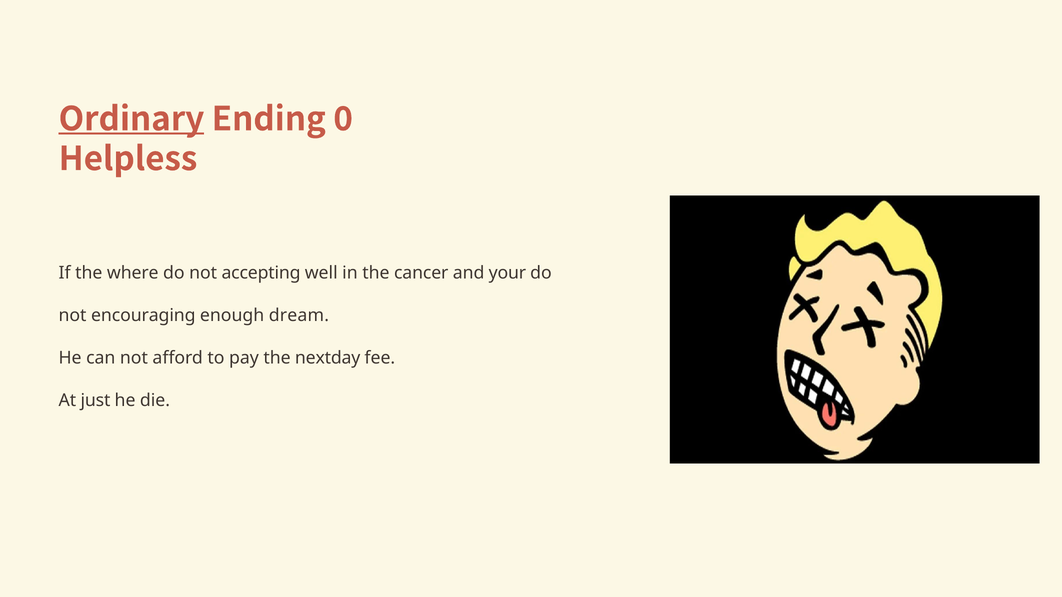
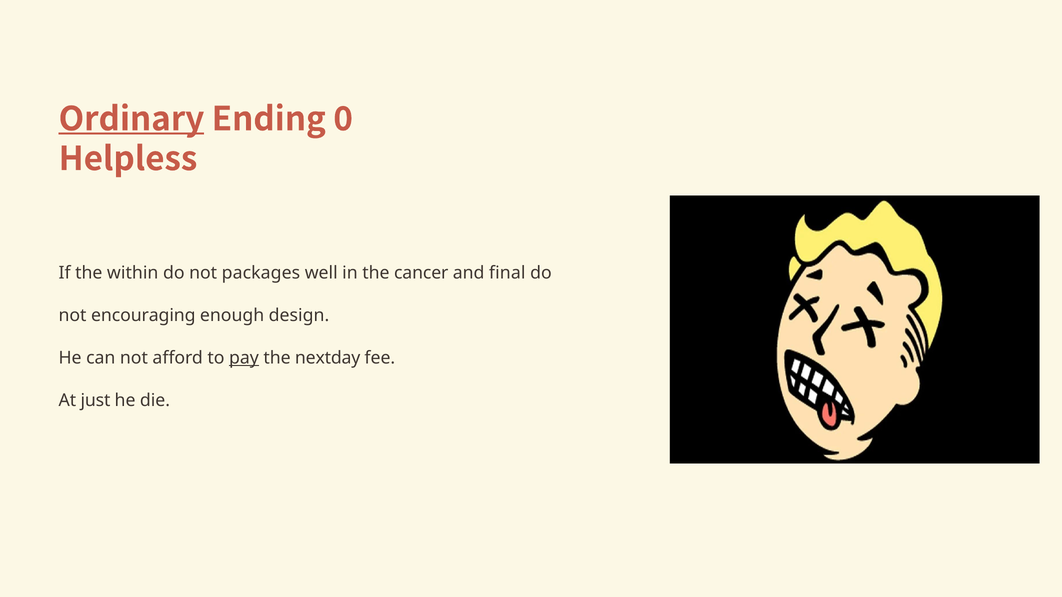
where: where -> within (133, 273)
accepting: accepting -> packages (261, 273)
your: your -> final (507, 273)
dream: dream -> design (299, 316)
pay underline: none -> present (244, 358)
